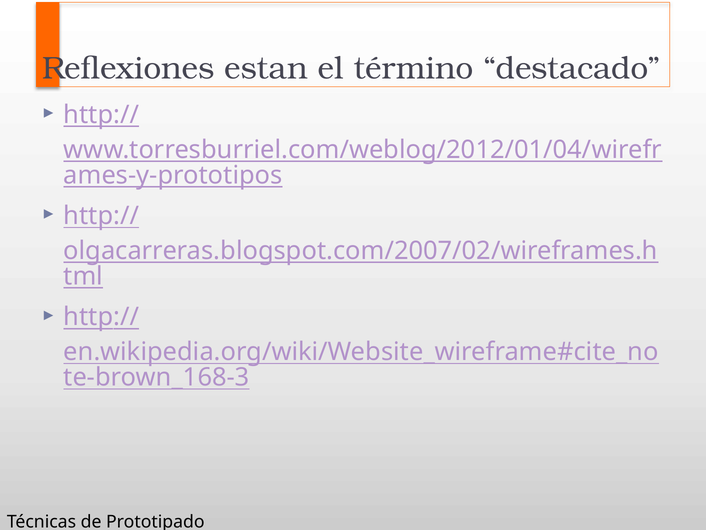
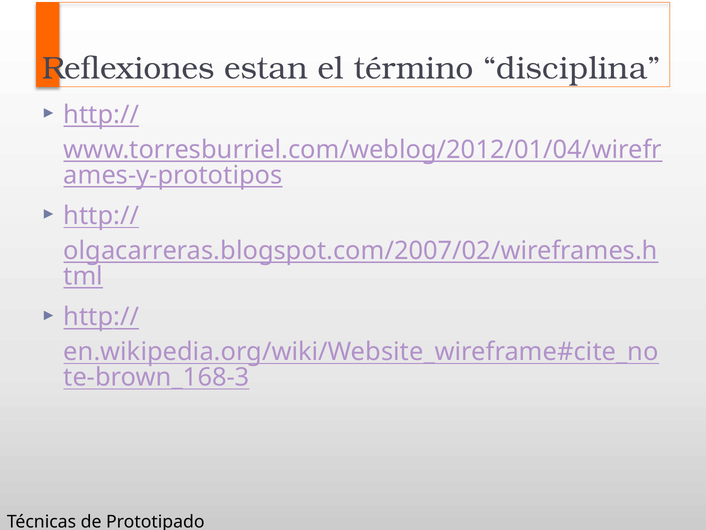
destacado: destacado -> disciplina (572, 68)
